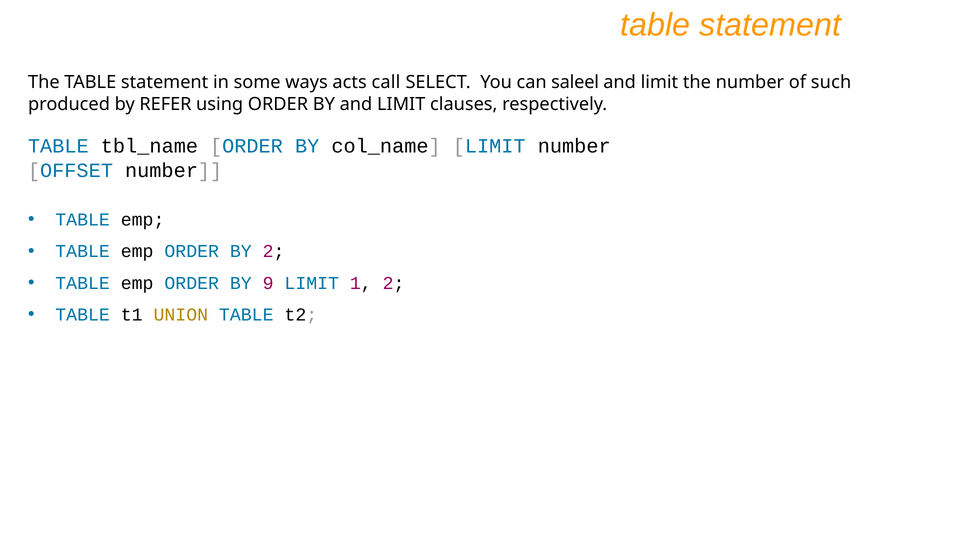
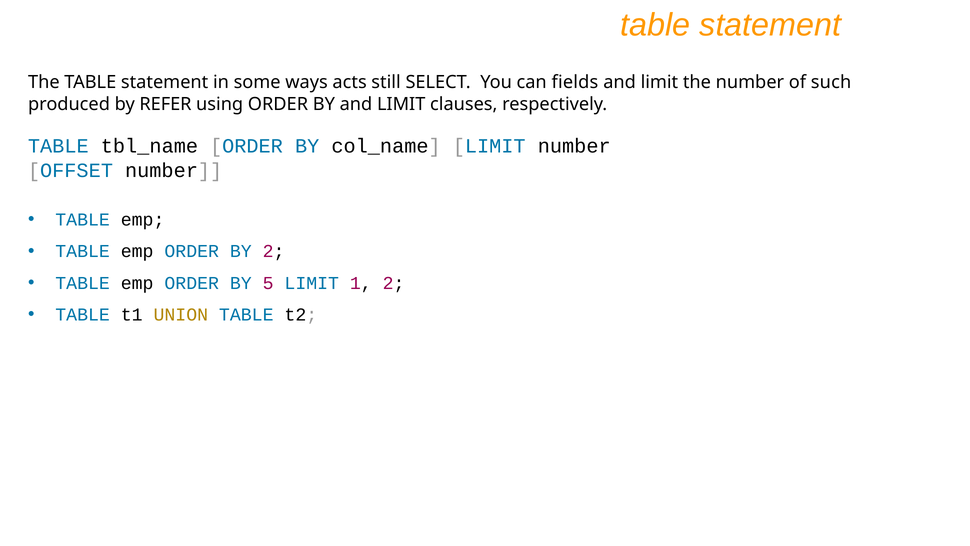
call: call -> still (386, 82)
saleel: saleel -> fields (575, 82)
9: 9 -> 5 (268, 283)
